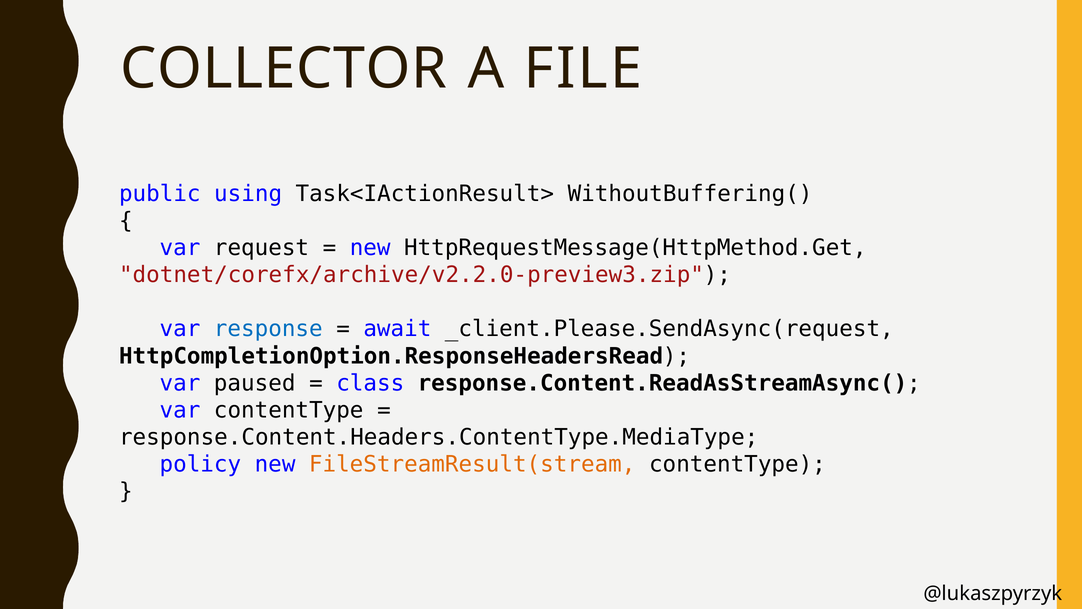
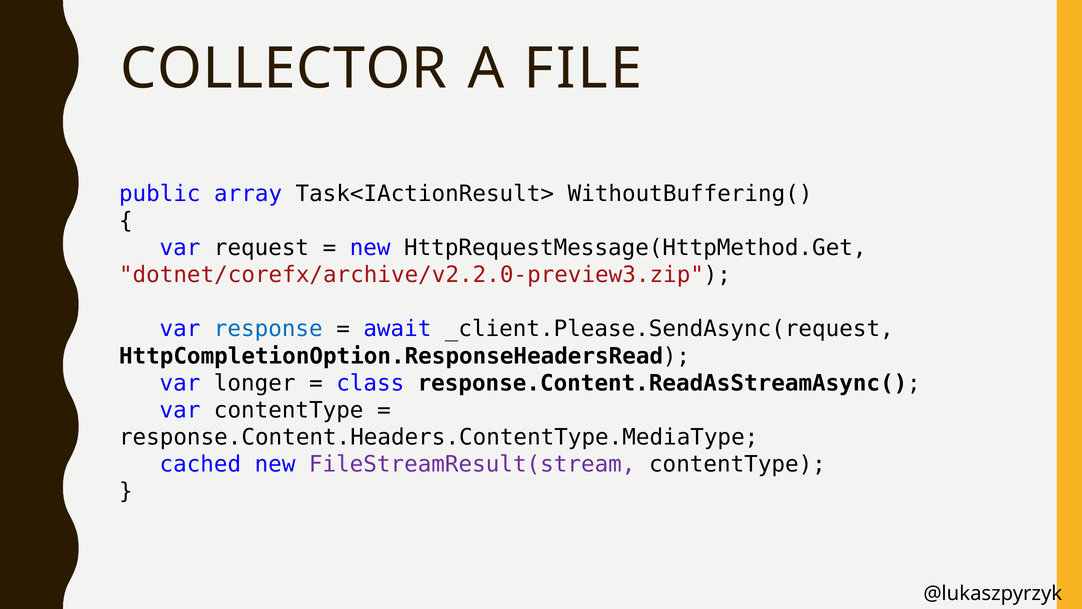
using: using -> array (248, 194)
paused: paused -> longer (255, 383)
policy: policy -> cached (200, 464)
FileStreamResult(stream colour: orange -> purple (472, 464)
